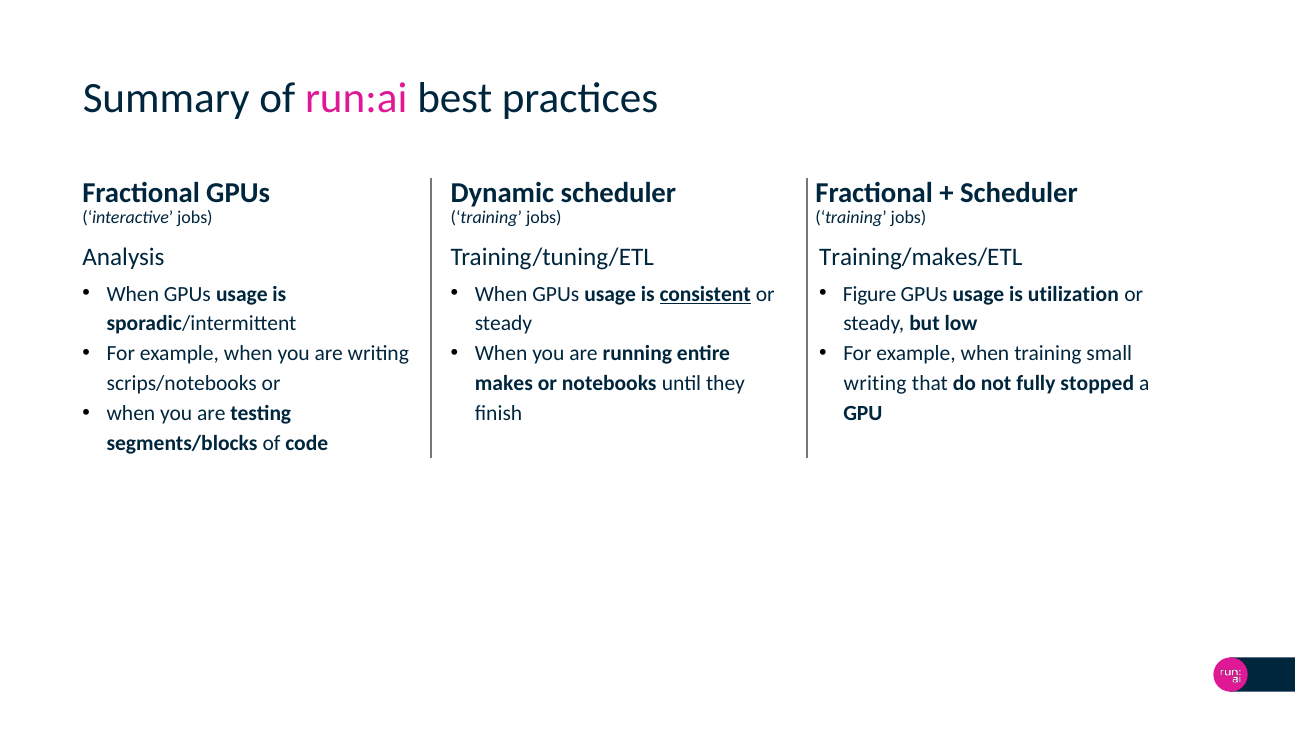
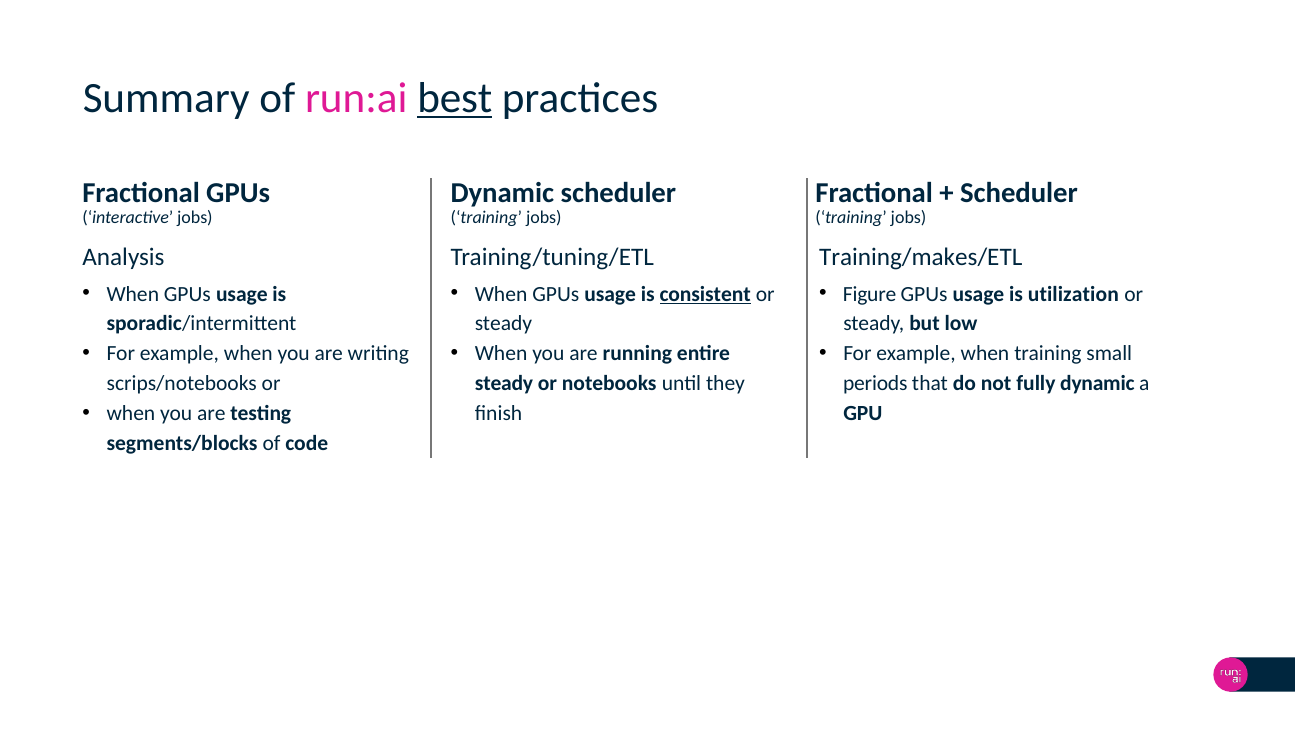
best underline: none -> present (455, 98)
makes: makes -> steady (504, 383)
writing: writing -> periods (875, 383)
fully stopped: stopped -> dynamic (1097, 383)
